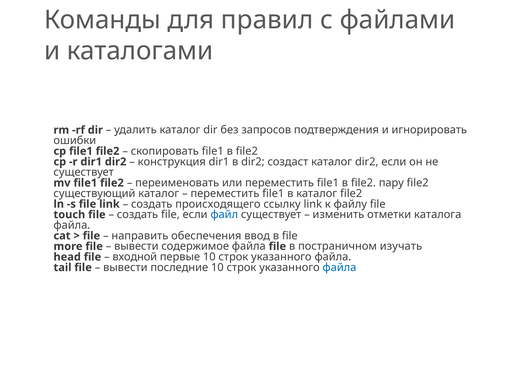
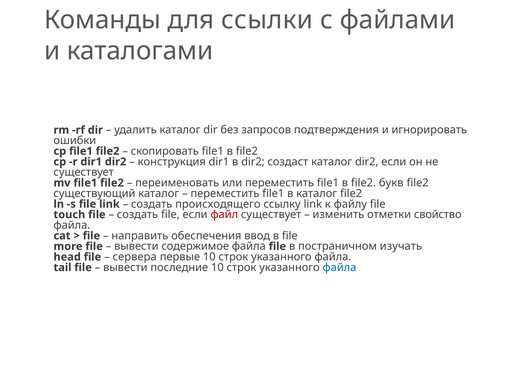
правил: правил -> ссылки (267, 20)
пару: пару -> букв (391, 183)
файл colour: blue -> red (224, 215)
каталога: каталога -> свойство (438, 215)
входной: входной -> сервера (135, 257)
